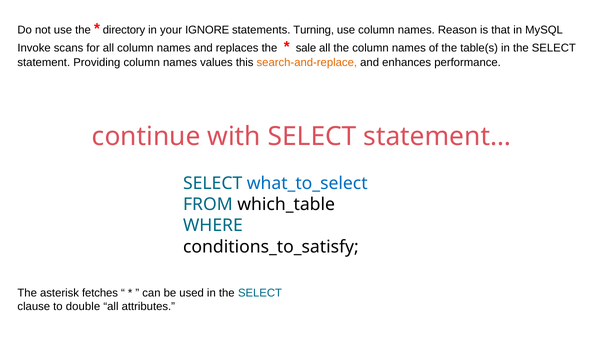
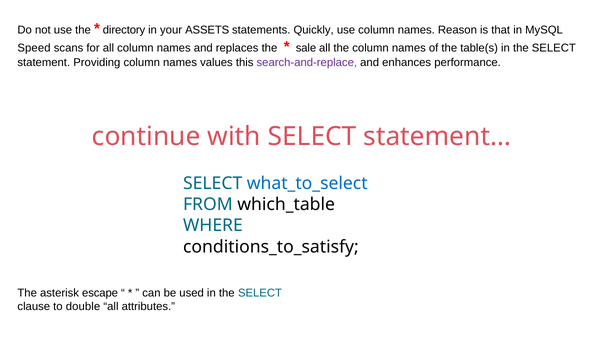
IGNORE: IGNORE -> ASSETS (207, 30)
Turning: Turning -> Quickly (314, 30)
Invoke: Invoke -> Speed (34, 48)
search-and-replace colour: orange -> purple (307, 62)
fetches: fetches -> escape (100, 293)
